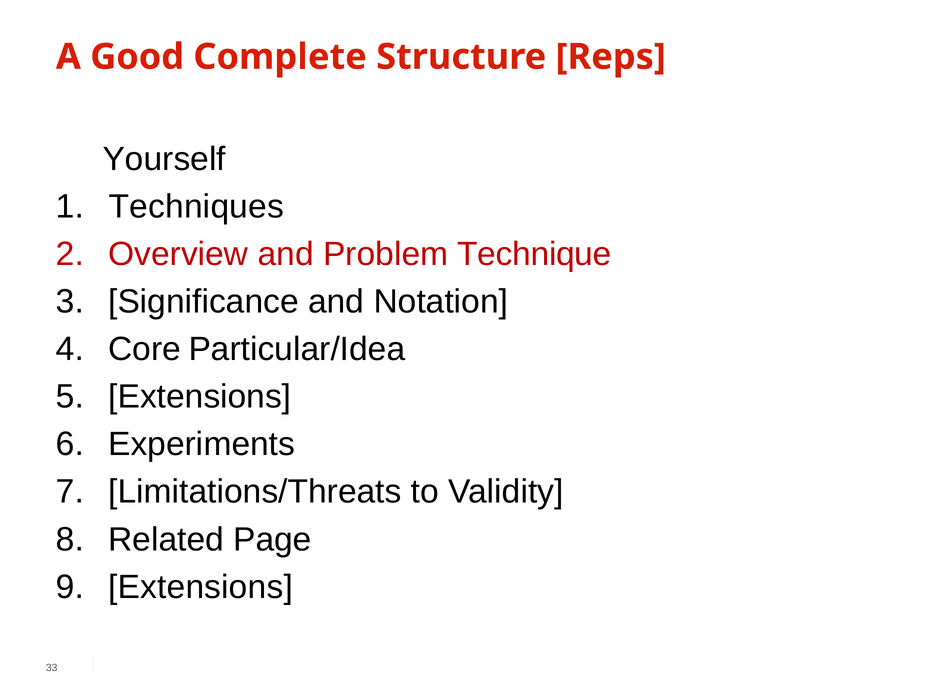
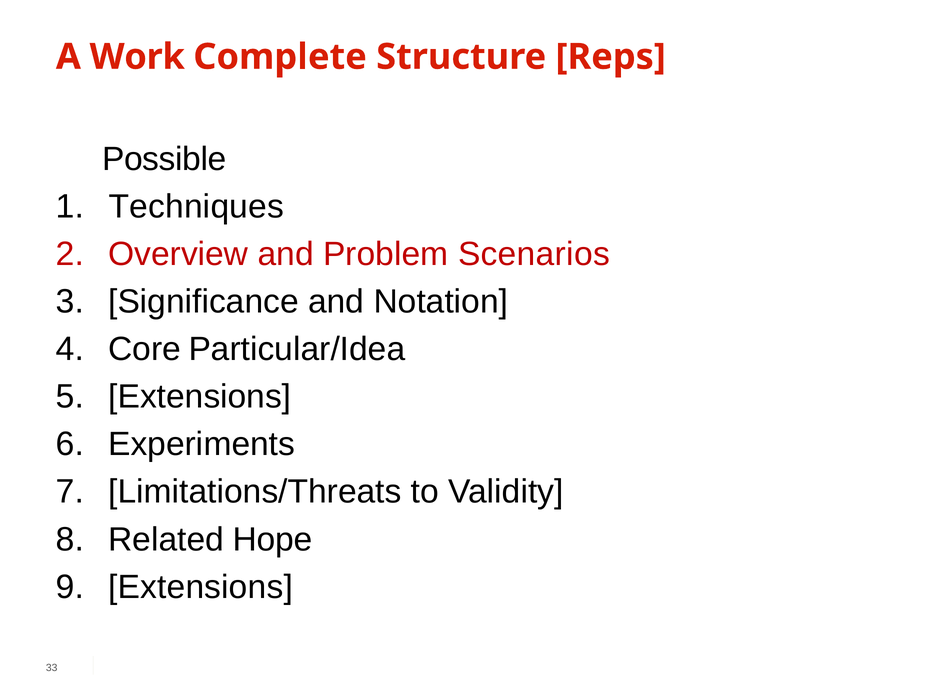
Good: Good -> Work (137, 57)
Yourself: Yourself -> Possible (164, 159)
Technique: Technique -> Scenarios (534, 254)
Page: Page -> Hope (273, 540)
